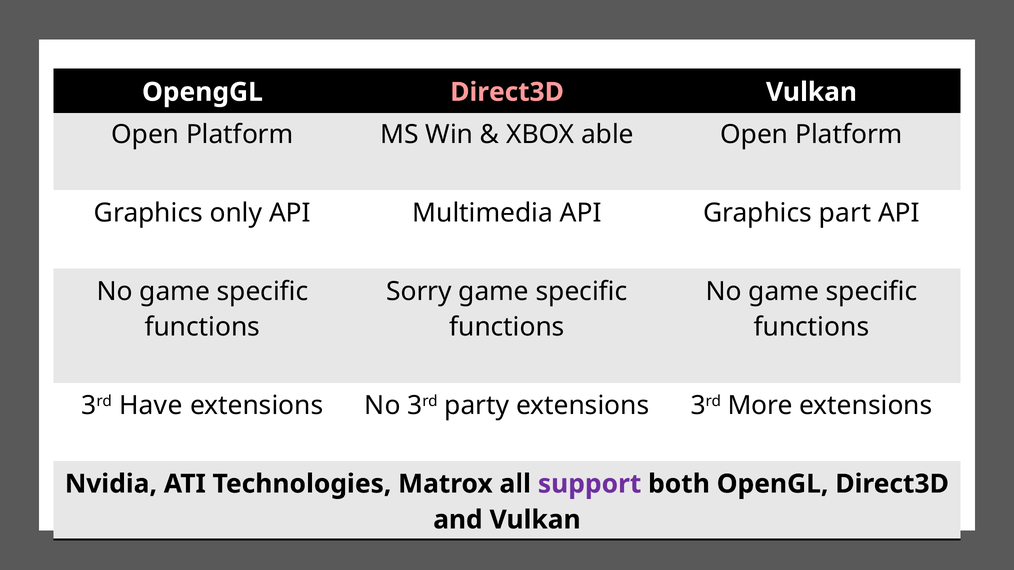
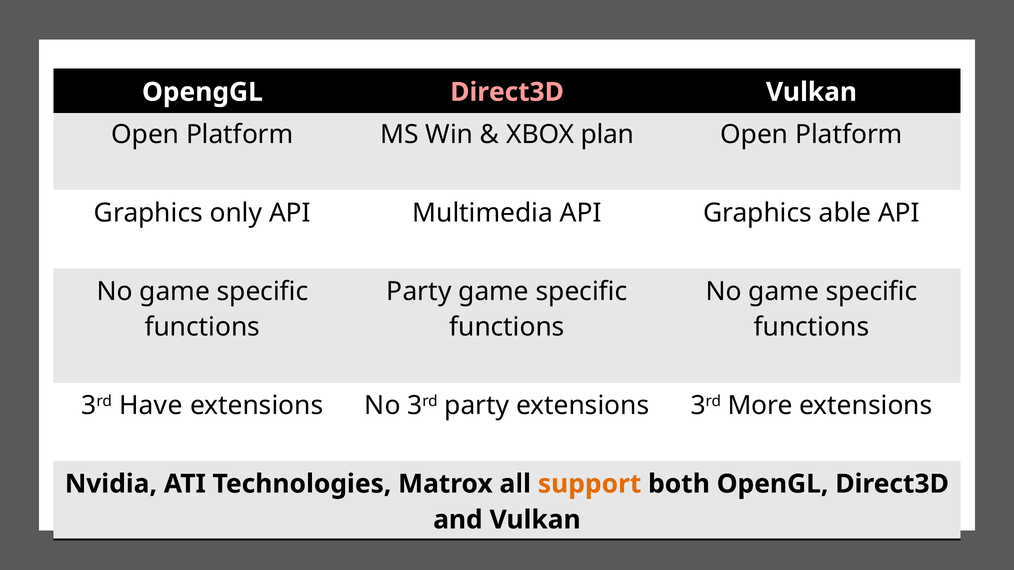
able: able -> plan (608, 135)
part: part -> able (845, 213)
Sorry: Sorry -> Party (419, 292)
support colour: purple -> orange (590, 484)
